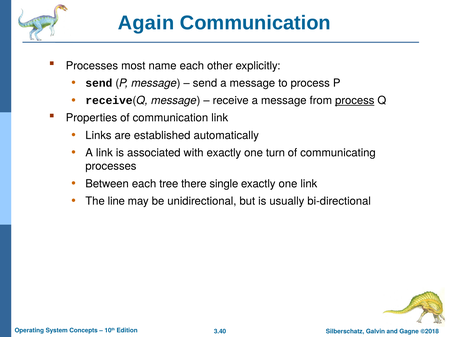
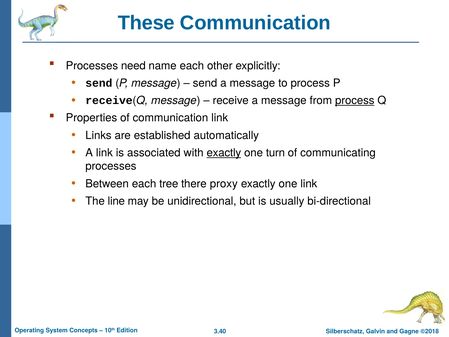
Again: Again -> These (146, 23)
most: most -> need (133, 66)
exactly underline: none -> present (224, 153)
single: single -> proxy (224, 183)
